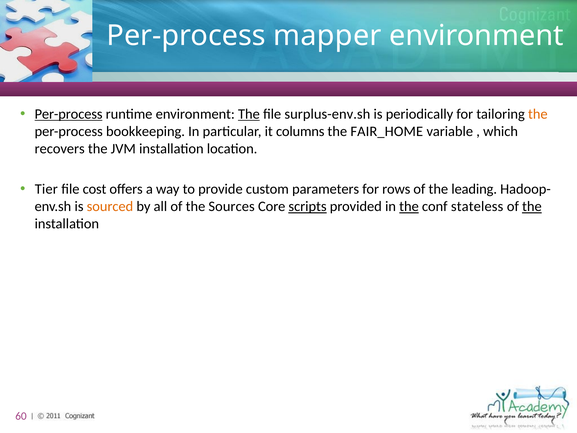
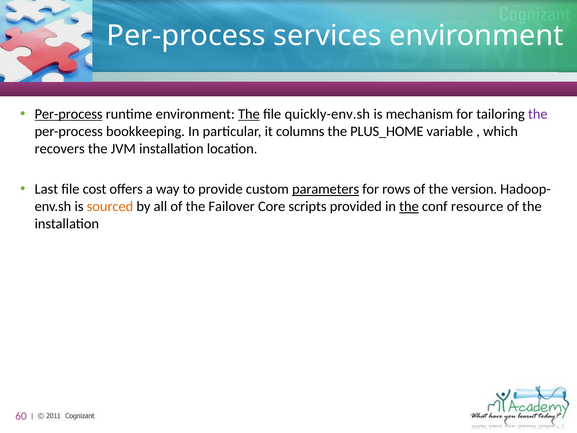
mapper: mapper -> services (327, 36)
surplus-env.sh: surplus-env.sh -> quickly-env.sh (327, 114)
periodically: periodically -> mechanism (419, 114)
the colour: orange -> purple (538, 114)
FAIR_HOME: FAIR_HOME -> PLUS_HOME (387, 131)
Tier: Tier -> Last (46, 189)
parameters underline: none -> present (326, 189)
leading: leading -> version (474, 189)
Sources: Sources -> Failover (232, 206)
scripts underline: present -> none (308, 206)
stateless: stateless -> resource (477, 206)
the underline: present -> none (532, 206)
